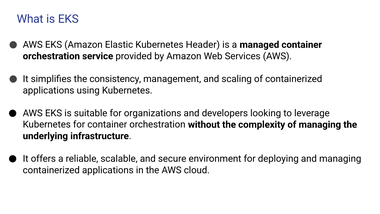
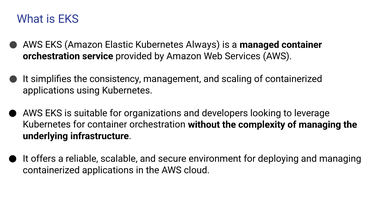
Header: Header -> Always (203, 45)
